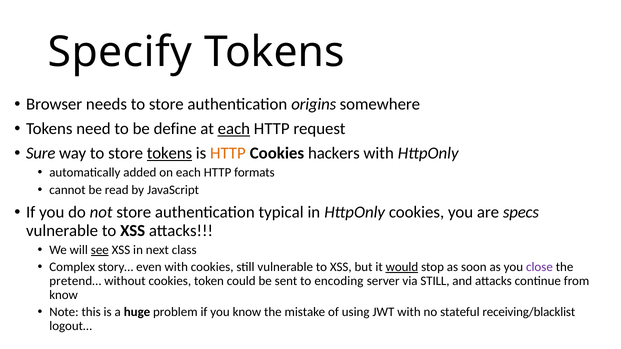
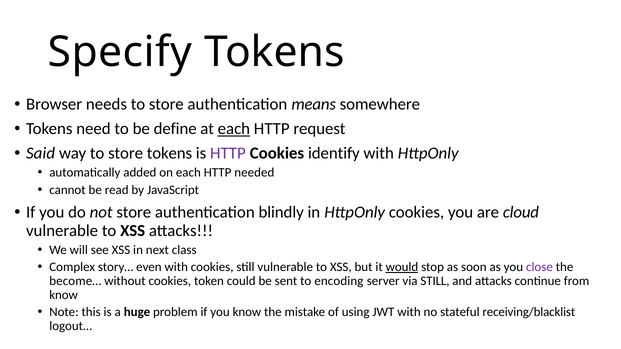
origins: origins -> means (314, 104)
Sure: Sure -> Said (41, 154)
tokens underline: present -> none (169, 154)
HTTP colour: orange -> purple (228, 154)
hackers: hackers -> identify (334, 154)
formats: formats -> needed (254, 173)
typical: typical -> blindly (281, 213)
specs: specs -> cloud (521, 213)
see underline: present -> none (100, 250)
pretend…: pretend… -> become… (75, 281)
